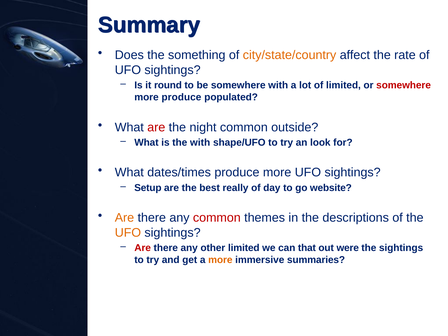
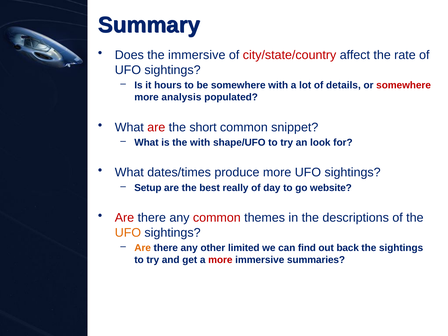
the something: something -> immersive (197, 55)
city/state/country colour: orange -> red (290, 55)
round: round -> hours (168, 85)
of limited: limited -> details (343, 85)
more produce: produce -> analysis (181, 97)
night: night -> short (203, 127)
outside: outside -> snippet (295, 127)
Are colour: orange -> red (124, 218)
Are colour: red -> orange (143, 248)
that: that -> find (307, 248)
were: were -> back (348, 248)
more colour: orange -> red (220, 260)
